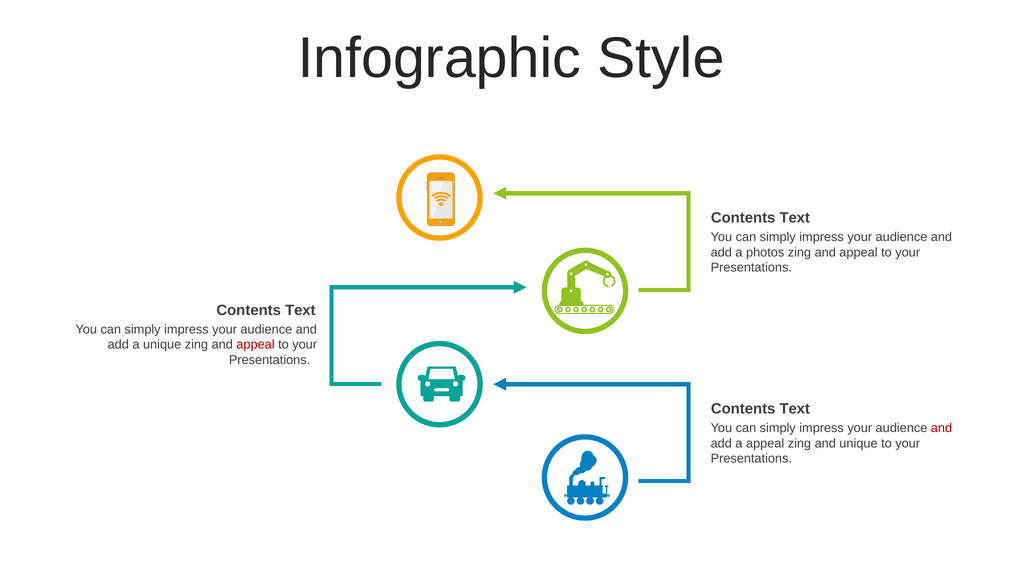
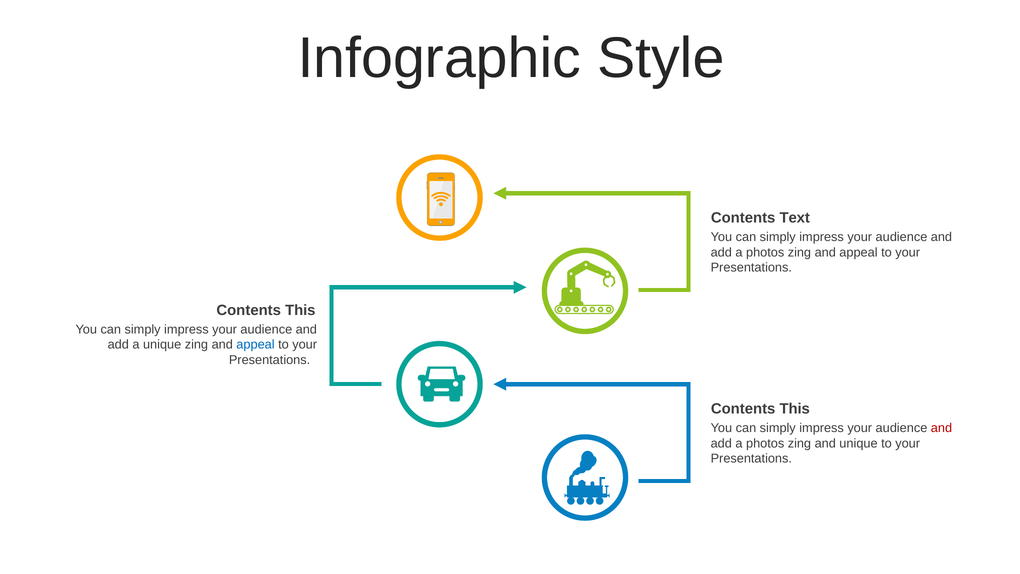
Text: Text -> This (300, 310)
appeal colour: red -> blue (255, 345)
Text: Text -> This (795, 409)
appeal: appeal -> photos (765, 443)
